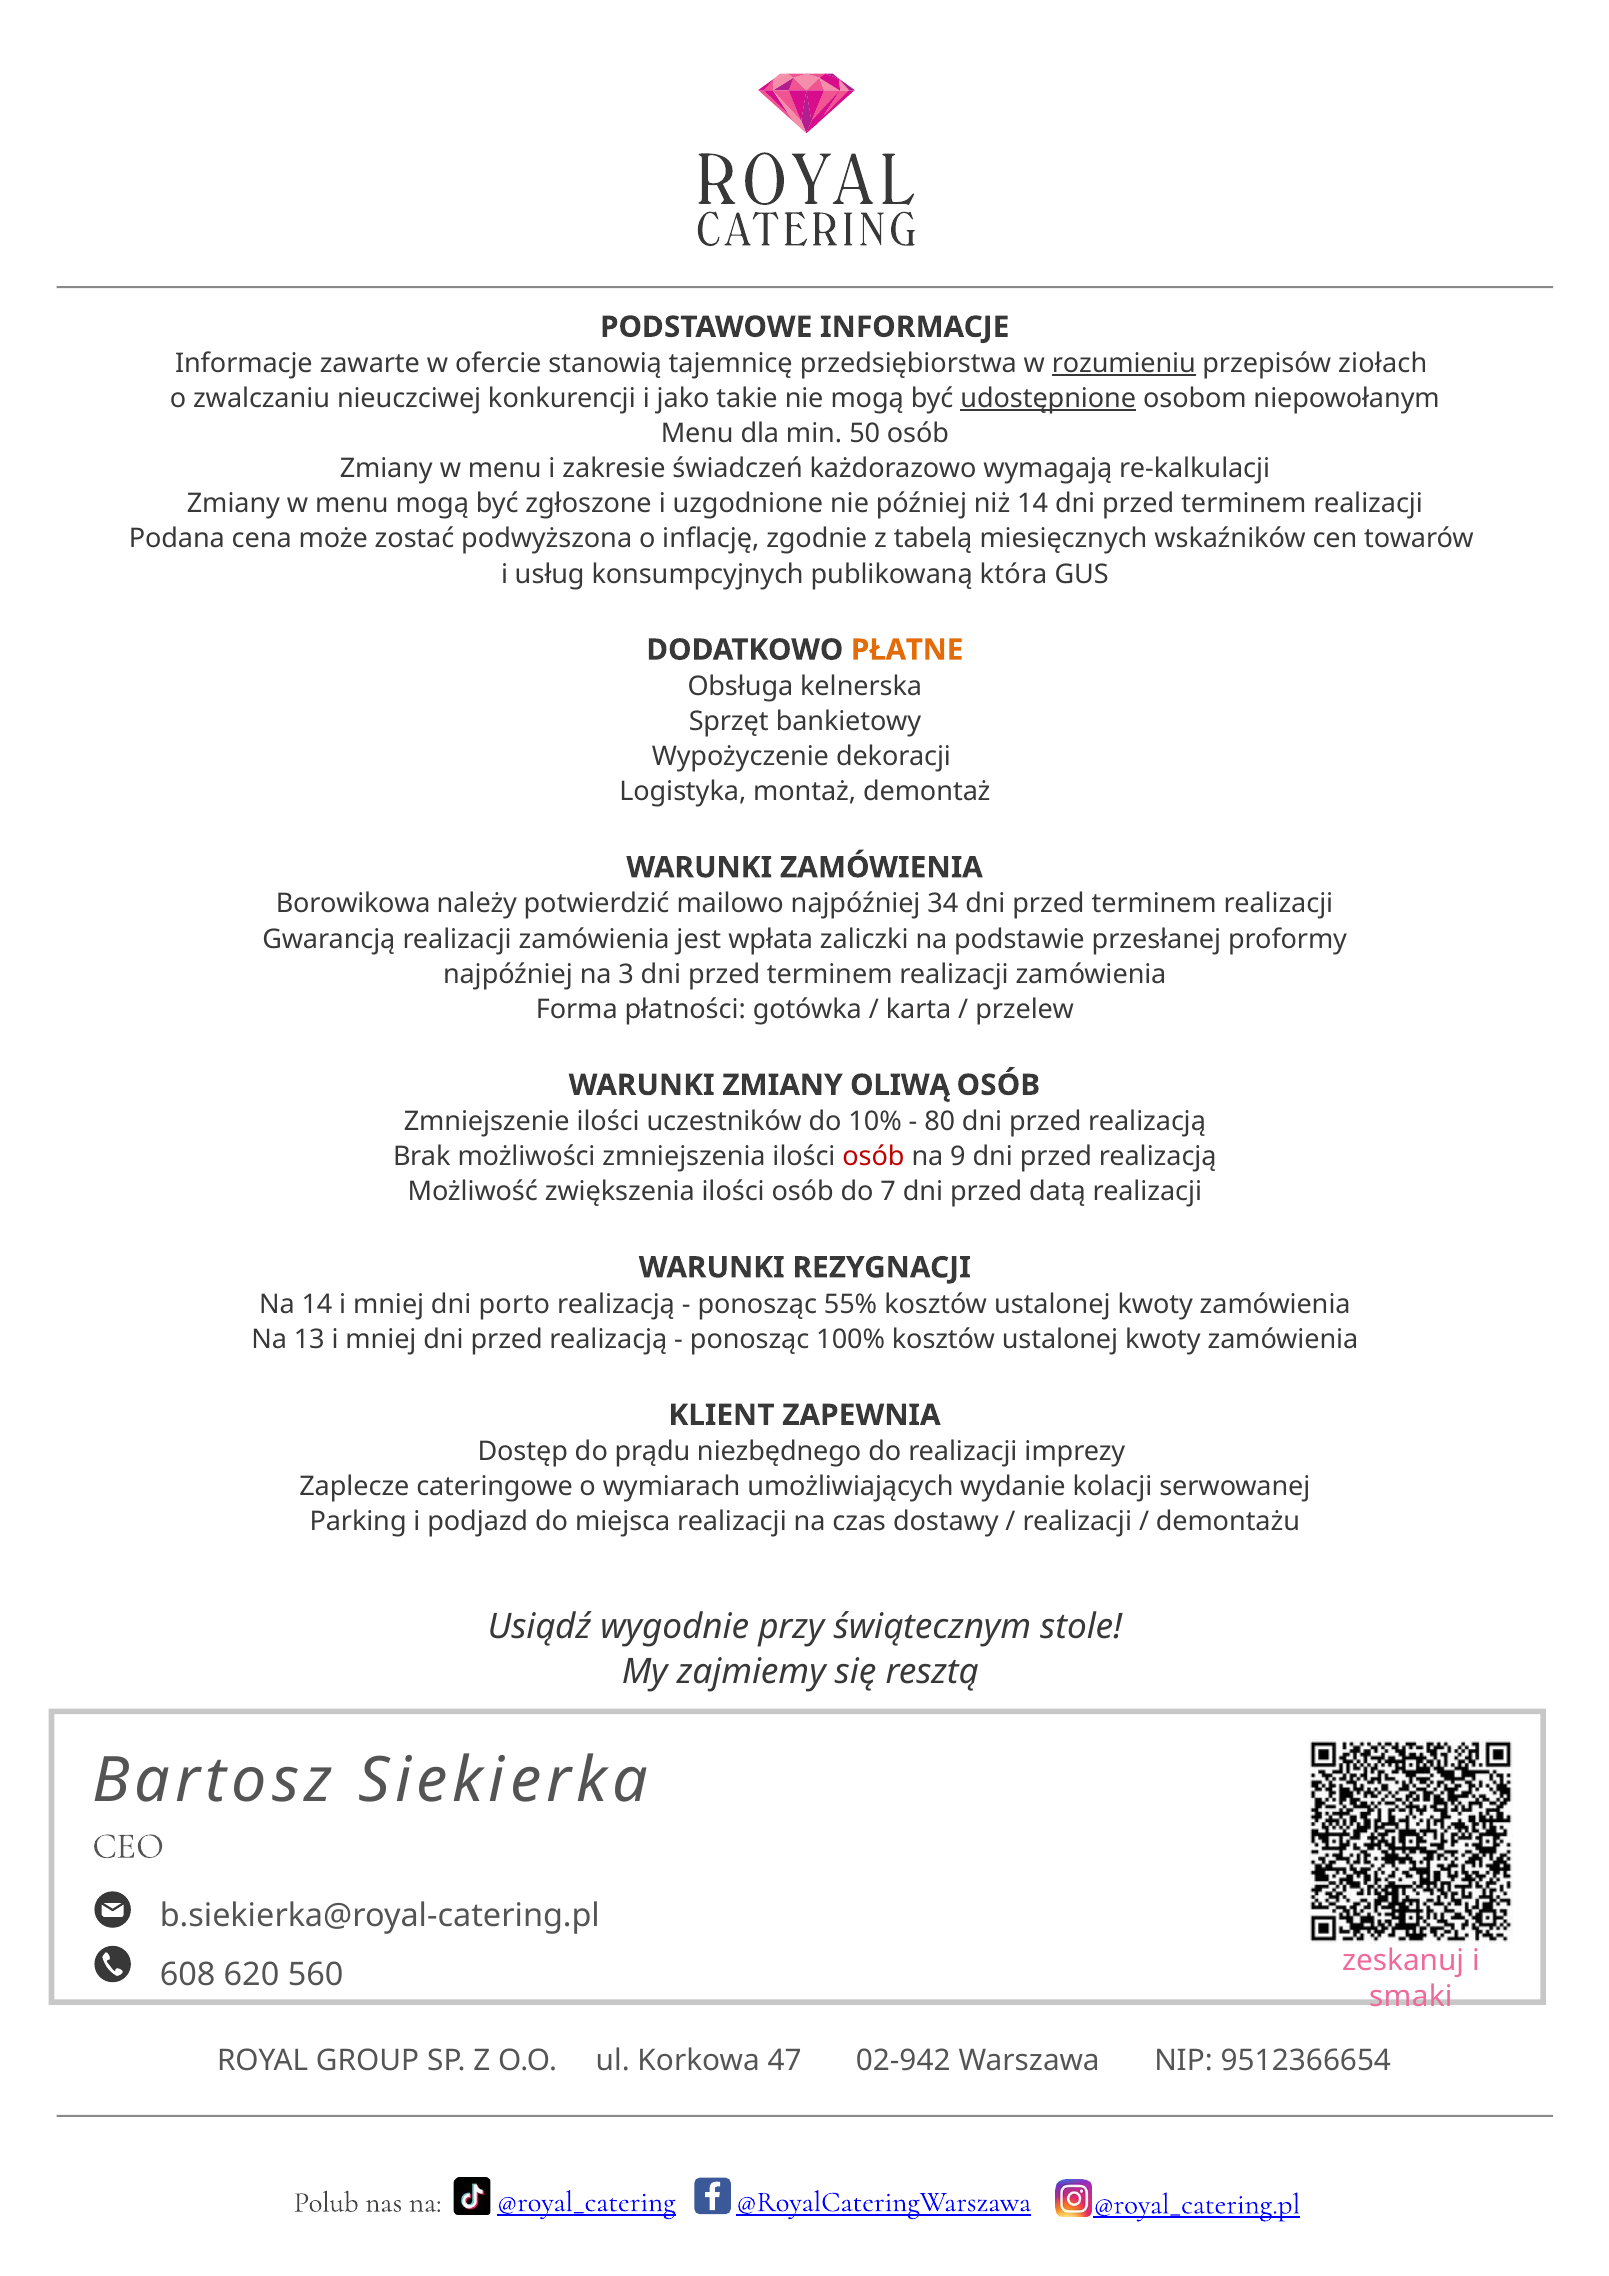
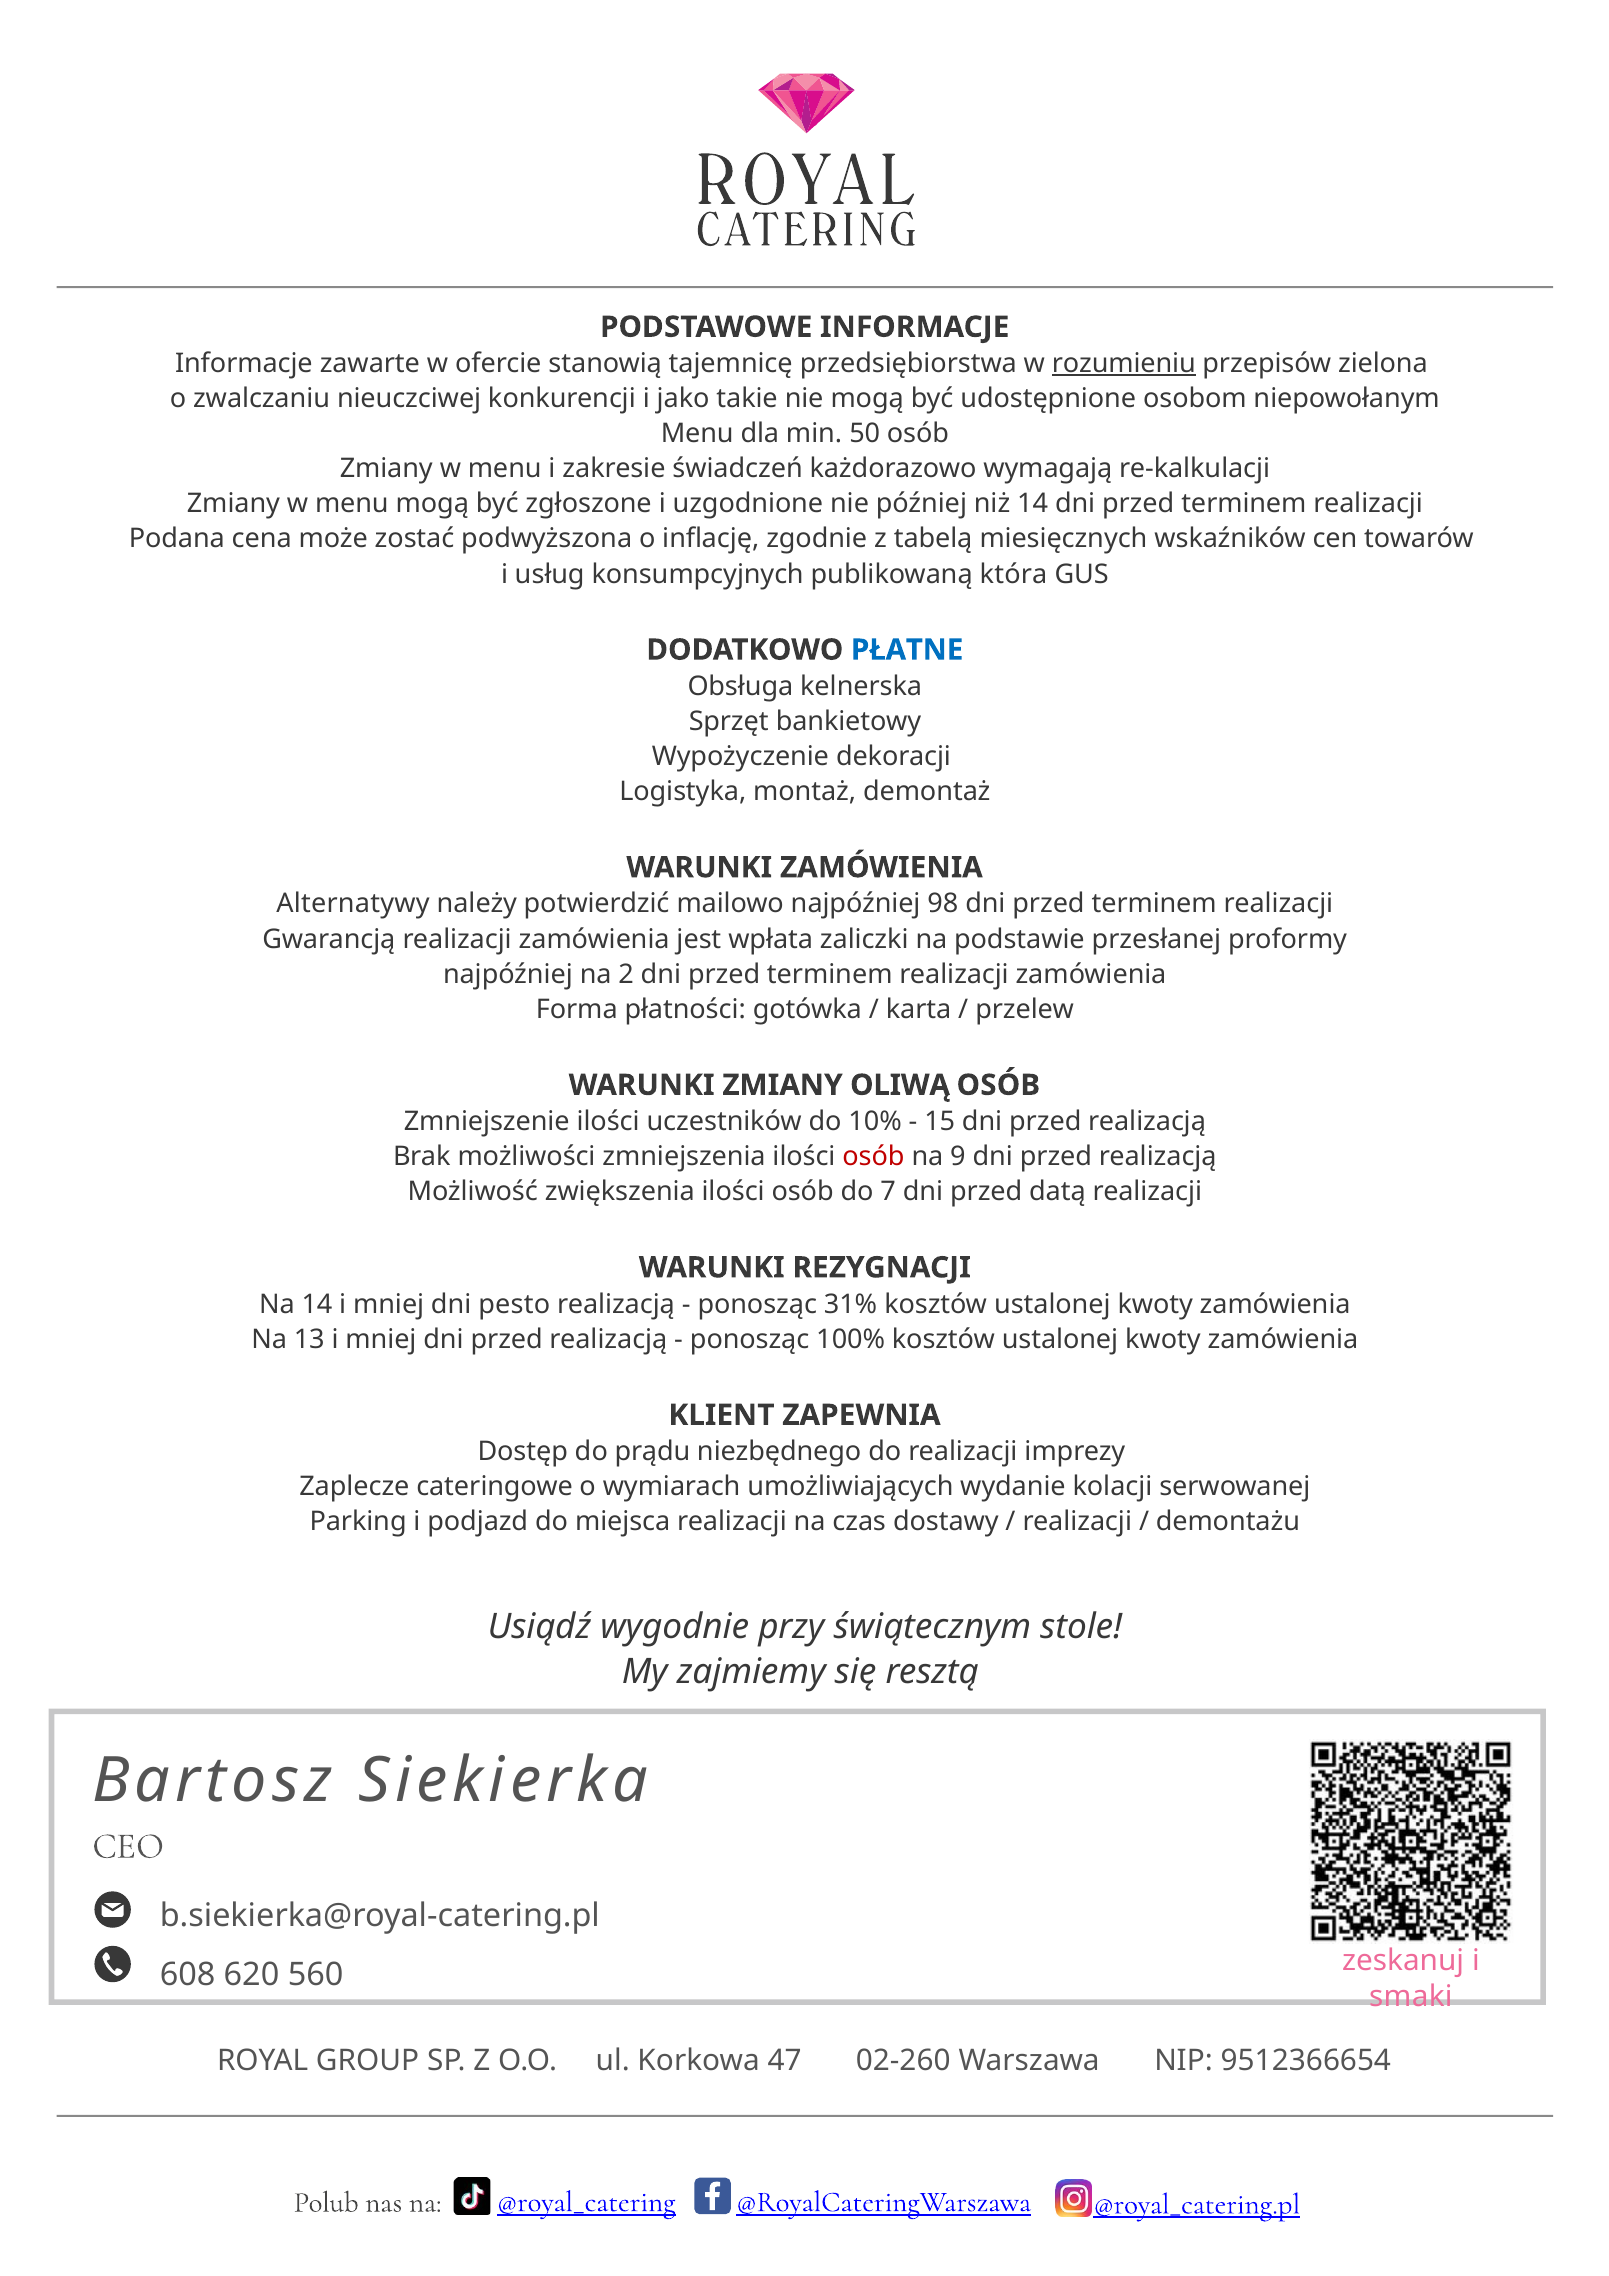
ziołach: ziołach -> zielona (1383, 364)
udostępnione underline: present -> none (1048, 399)
PŁATNE colour: orange -> blue (907, 650)
Borowikowa: Borowikowa -> Alternatywy (353, 904)
34: 34 -> 98 (943, 904)
3: 3 -> 2 (626, 975)
80: 80 -> 15 (940, 1122)
porto: porto -> pesto (514, 1305)
55%: 55% -> 31% (851, 1305)
02-942: 02-942 -> 02-260 (903, 2061)
